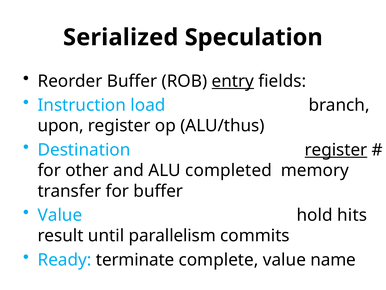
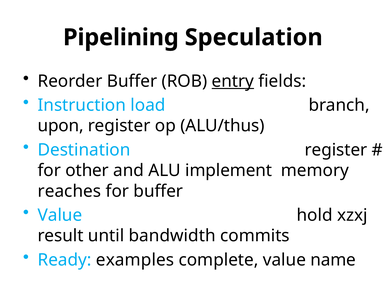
Serialized: Serialized -> Pipelining (121, 37)
register underline: present -> none (336, 150)
completed: completed -> implement (229, 170)
transfer: transfer -> reaches (69, 191)
hits: hits -> xzxj (352, 215)
parallelism: parallelism -> bandwidth (172, 235)
terminate: terminate -> examples (135, 259)
